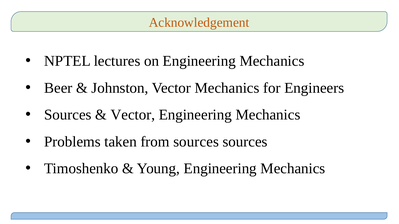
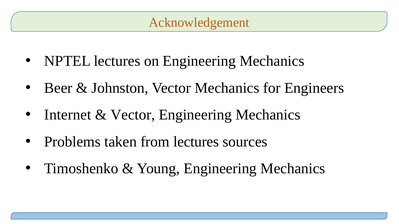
Sources: Sources -> Internet (68, 115)
from sources: sources -> lectures (196, 142)
